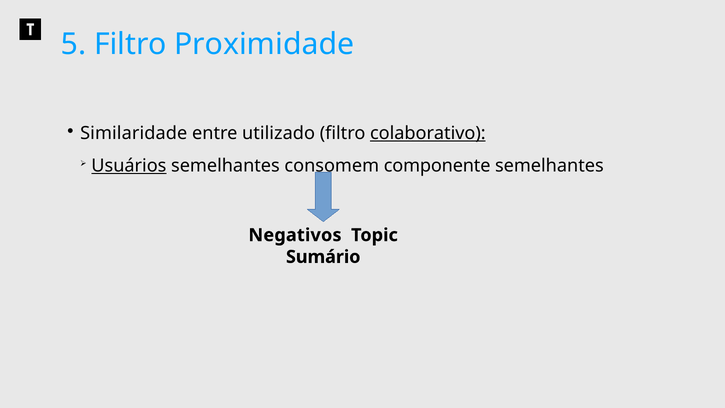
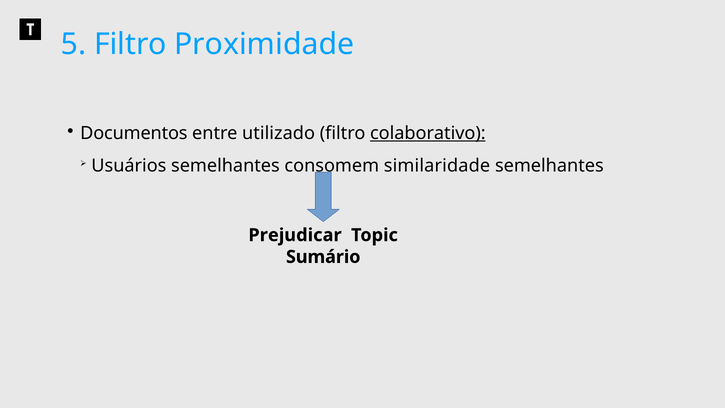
Similaridade: Similaridade -> Documentos (134, 133)
Usuários underline: present -> none (129, 166)
componente: componente -> similaridade (437, 166)
Negativos: Negativos -> Prejudicar (295, 235)
